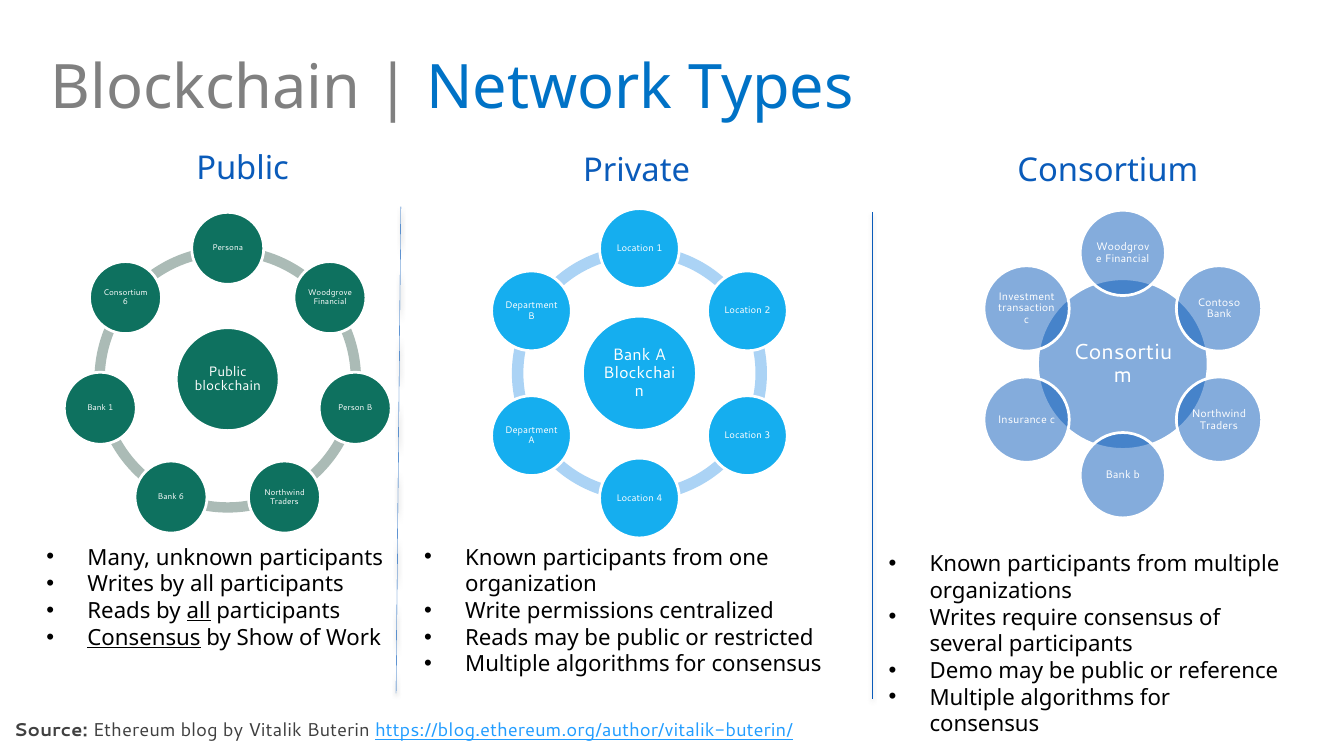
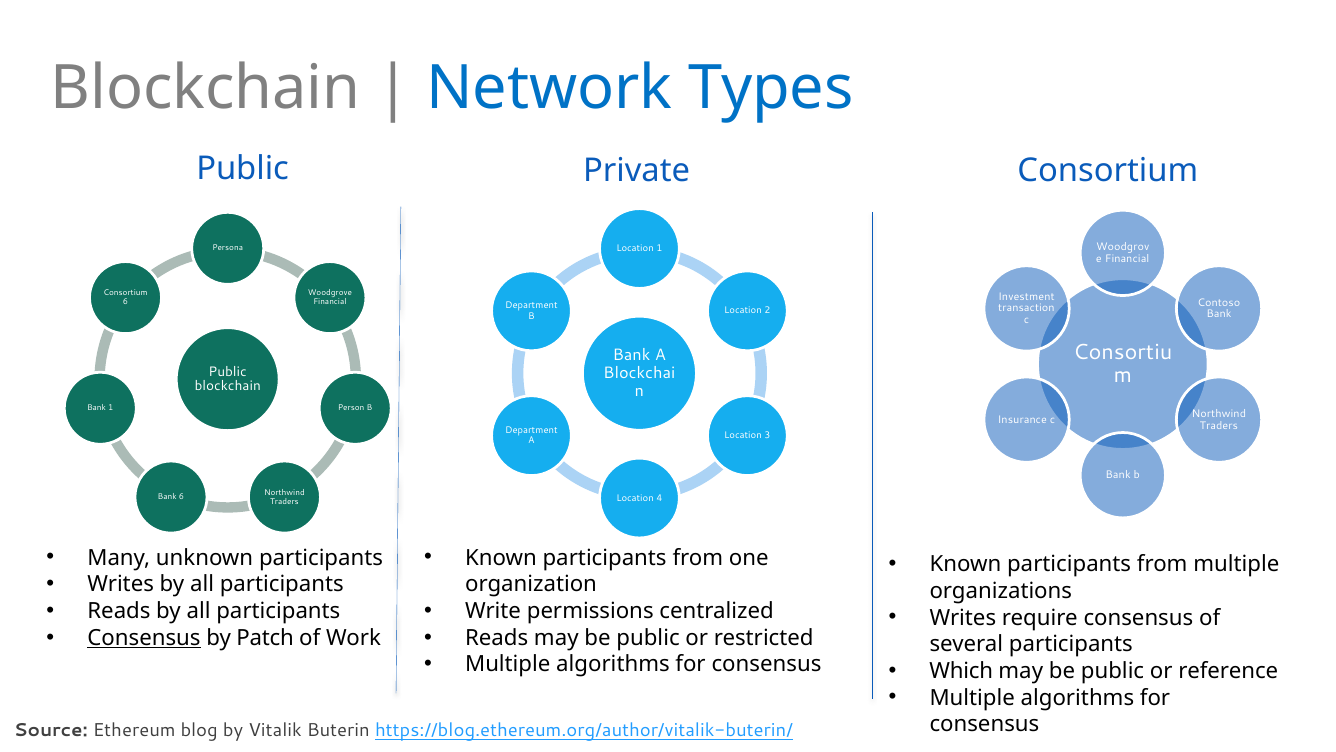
all underline: present -> none (199, 611)
Show: Show -> Patch (265, 637)
Demo: Demo -> Which (961, 671)
